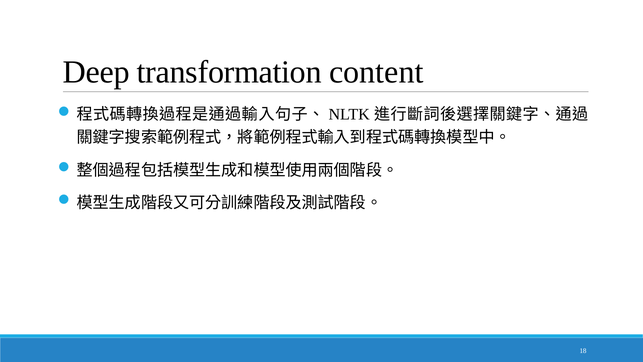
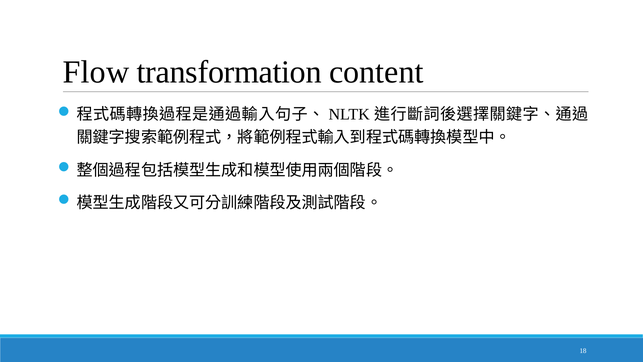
Deep: Deep -> Flow (96, 72)
